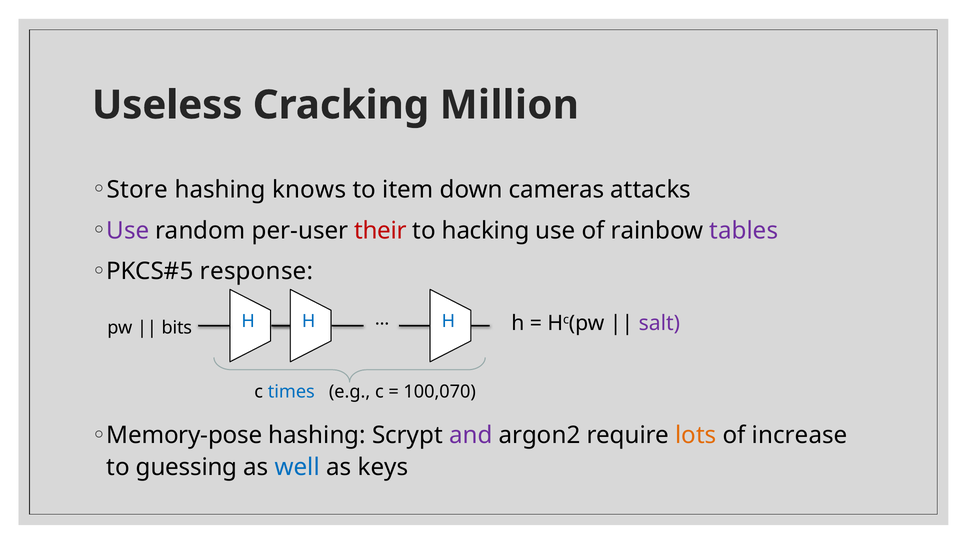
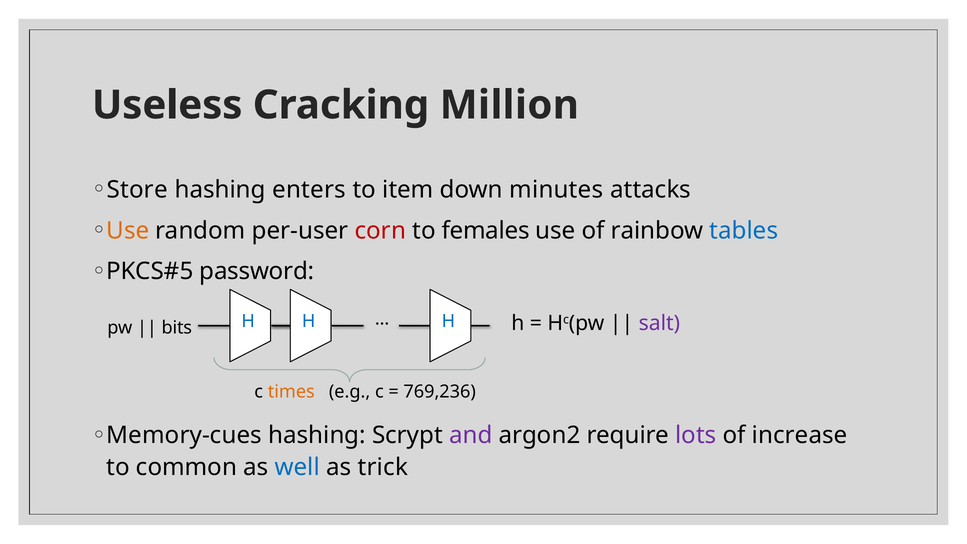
knows: knows -> enters (309, 190)
cameras: cameras -> minutes (556, 190)
Use colour: purple -> orange (128, 230)
their: their -> corn (380, 230)
hacking: hacking -> females (486, 230)
tables colour: purple -> blue (744, 230)
response: response -> password (257, 271)
times colour: blue -> orange (291, 392)
100,070: 100,070 -> 769,236 (440, 392)
Memory-pose: Memory-pose -> Memory-cues (184, 435)
lots colour: orange -> purple (696, 435)
guessing: guessing -> common (186, 467)
keys: keys -> trick (383, 467)
